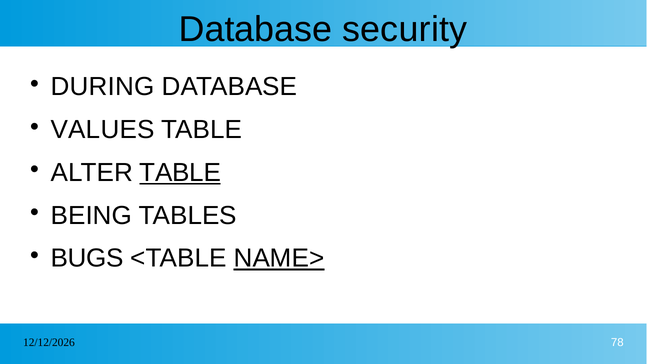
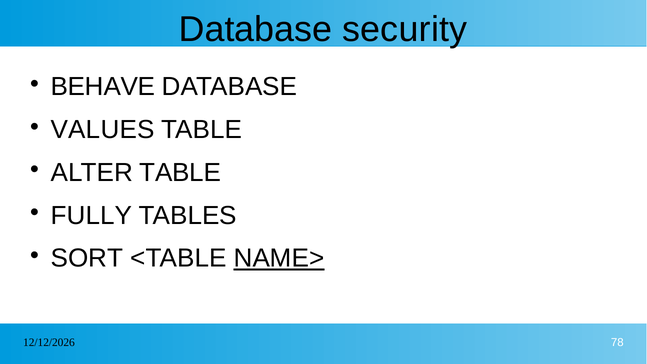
DURING: DURING -> BEHAVE (103, 87)
TABLE underline: present -> none (180, 173)
BEING: BEING -> FULLY (91, 215)
BUGS: BUGS -> SORT (87, 258)
